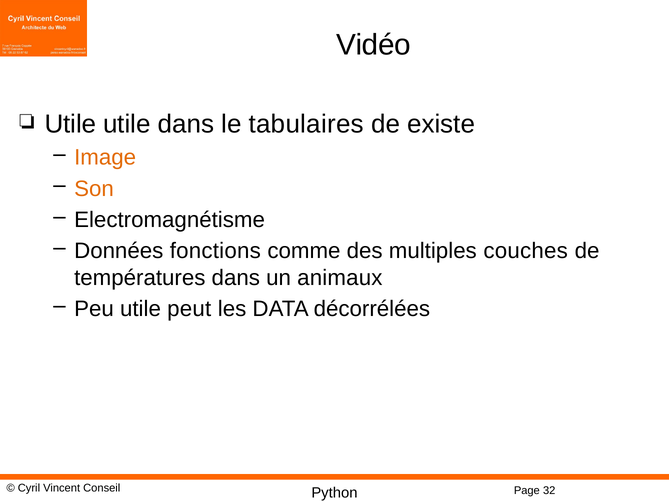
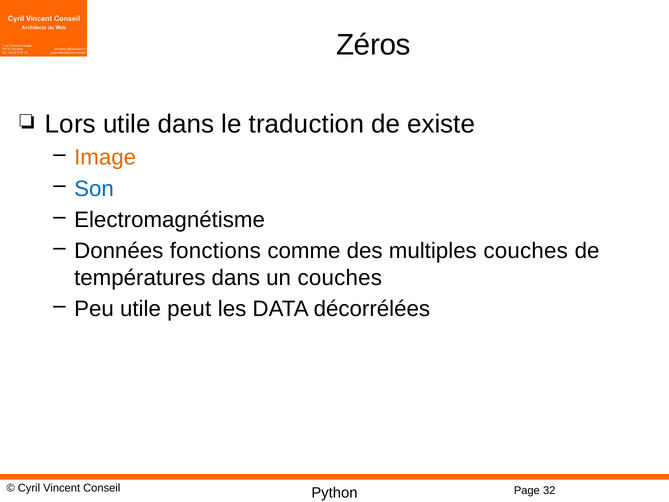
Vidéo: Vidéo -> Zéros (373, 45)
Utile: Utile -> Lors (70, 124)
tabulaires: tabulaires -> traduction (306, 124)
Son colour: orange -> blue (94, 189)
un animaux: animaux -> couches (340, 278)
